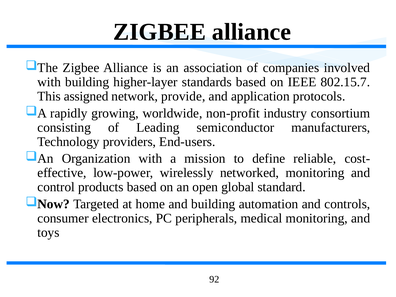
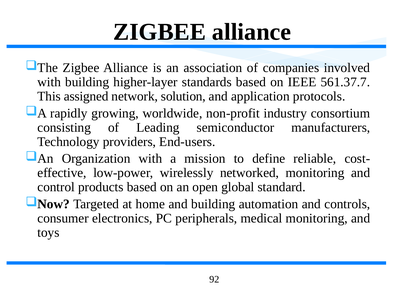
802.15.7: 802.15.7 -> 561.37.7 (345, 82)
provide: provide -> solution (183, 96)
